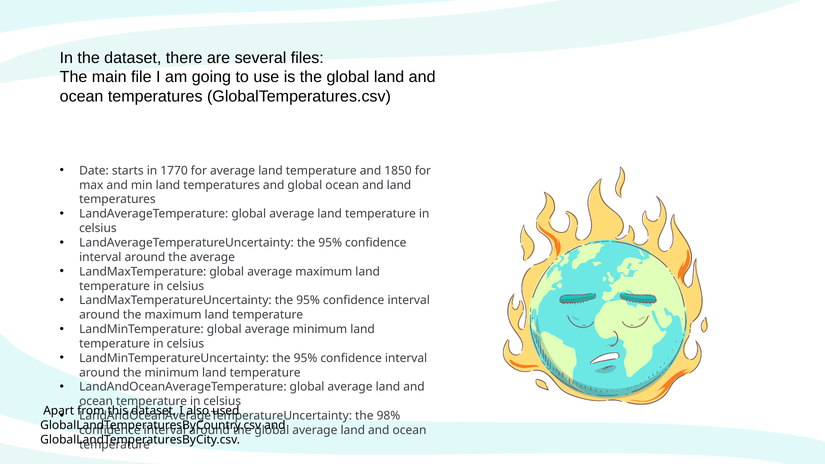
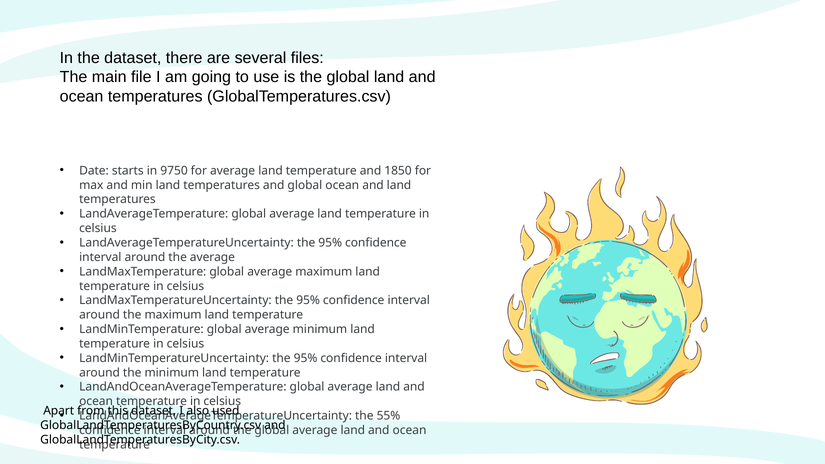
1770: 1770 -> 9750 (174, 171)
98%: 98% -> 55% (388, 416)
